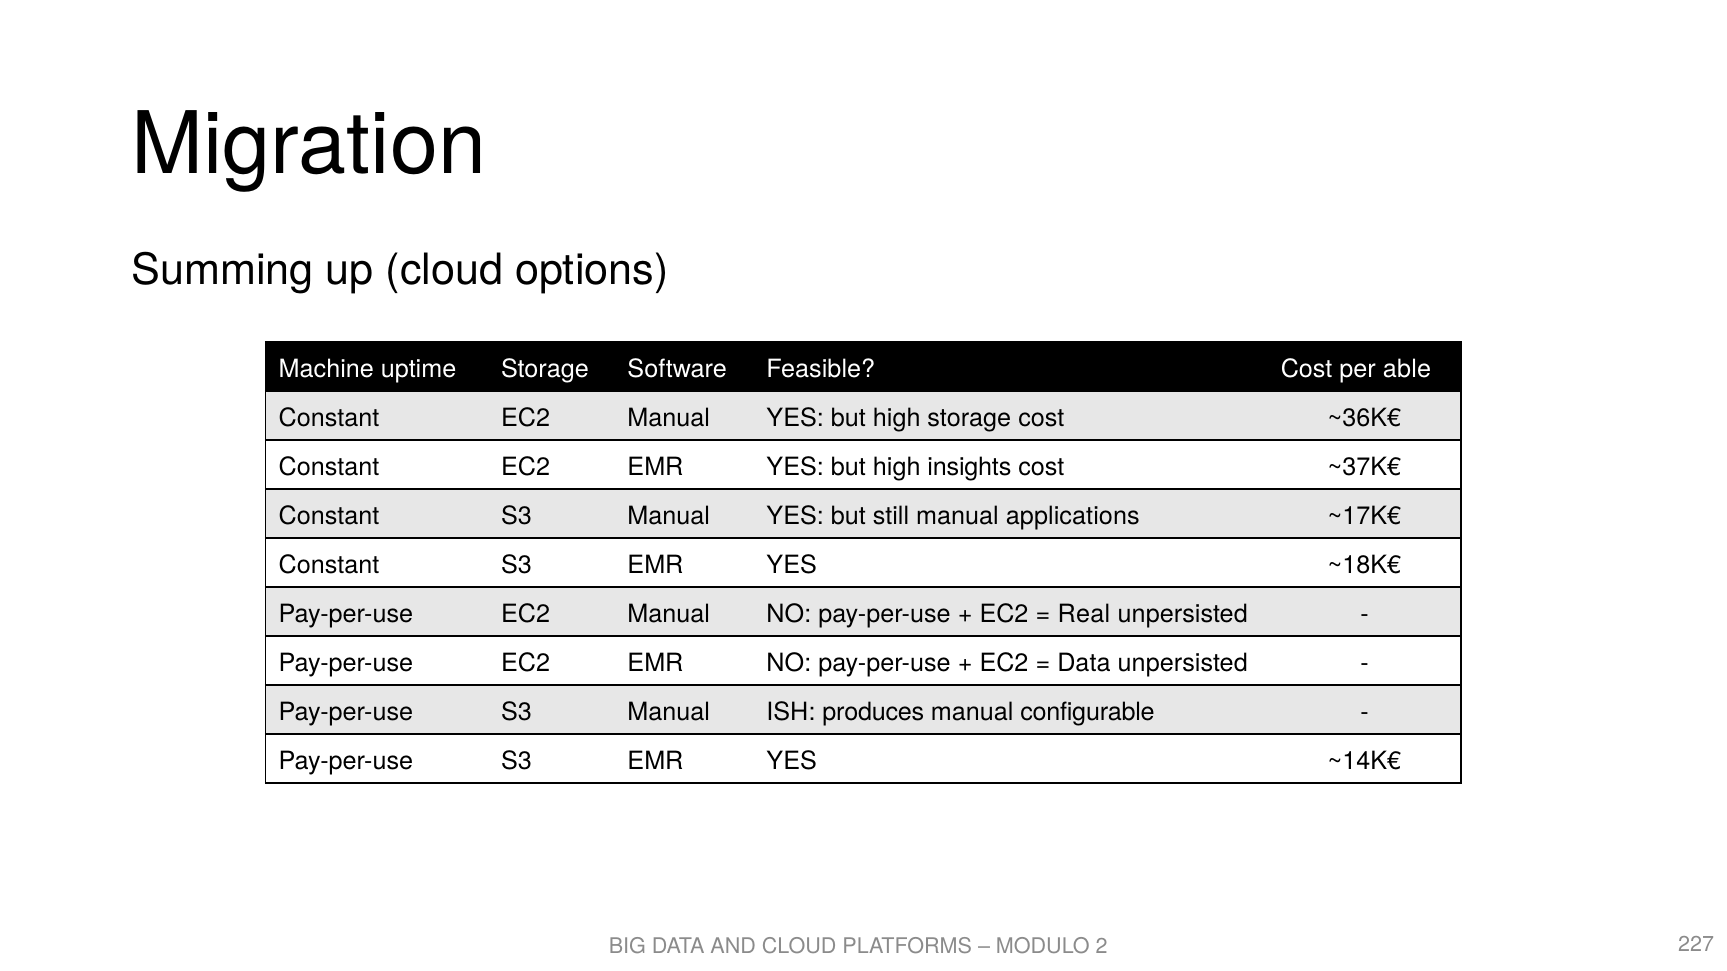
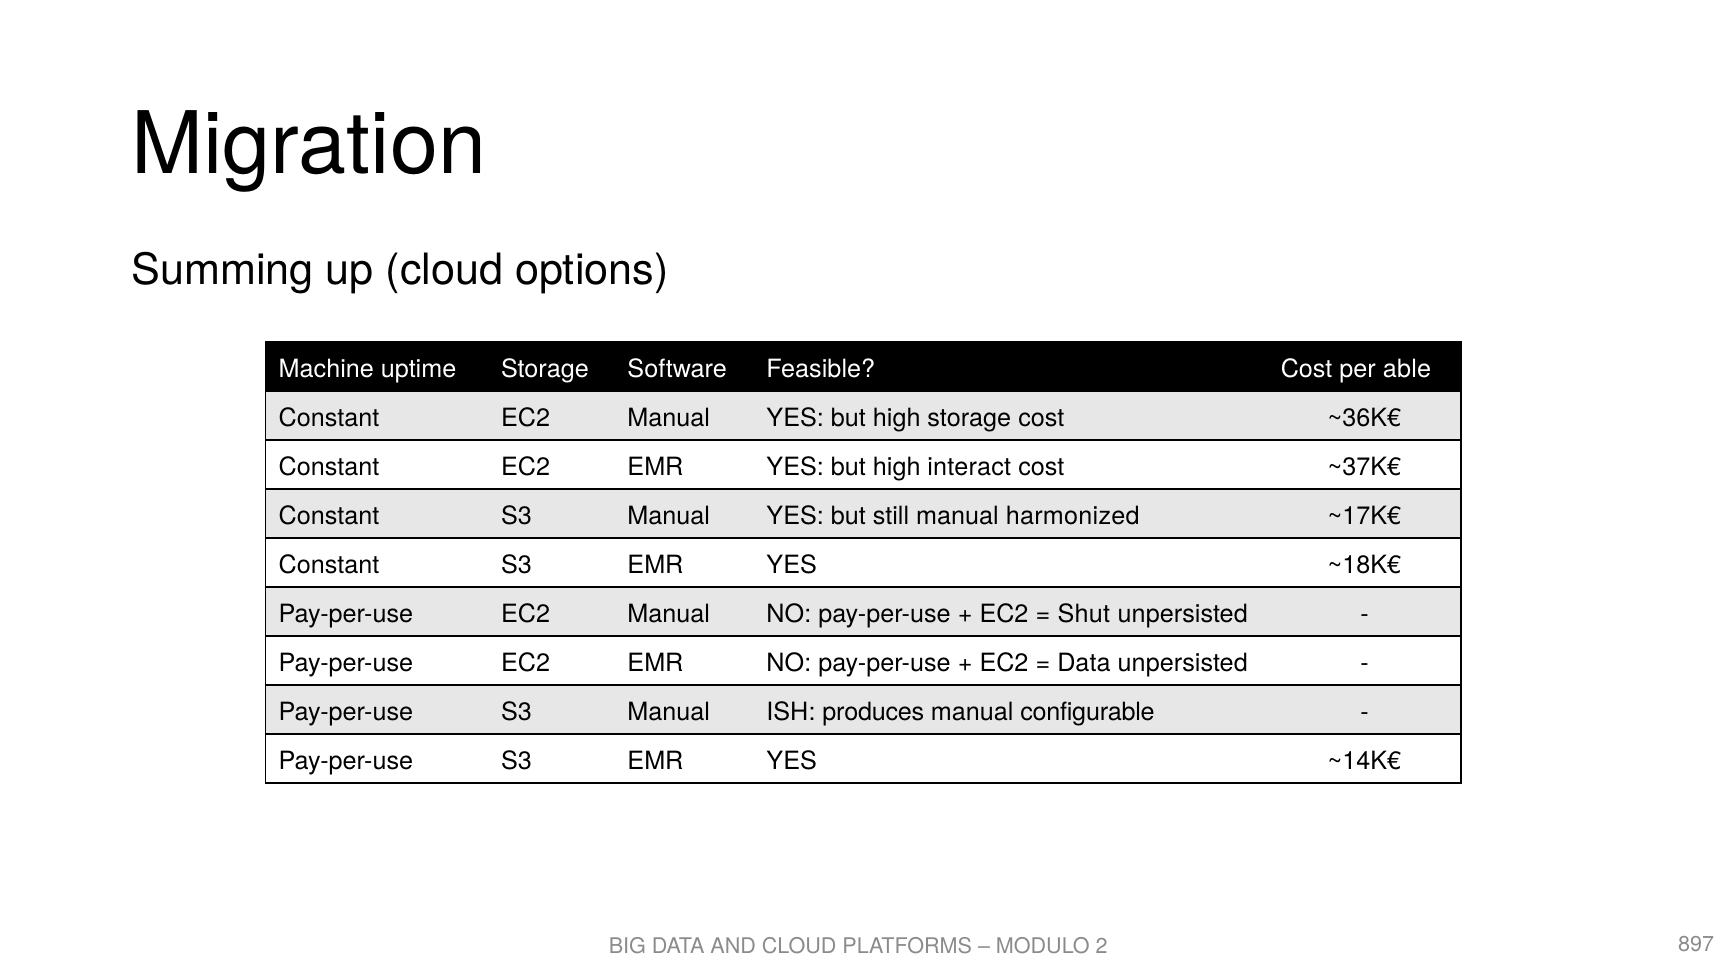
insights: insights -> interact (969, 467)
applications: applications -> harmonized (1073, 516)
Real: Real -> Shut (1084, 614)
227: 227 -> 897 (1696, 945)
